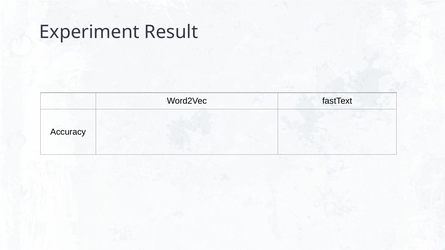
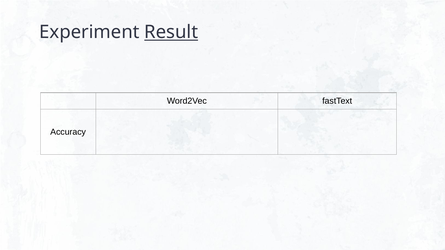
Result underline: none -> present (171, 32)
